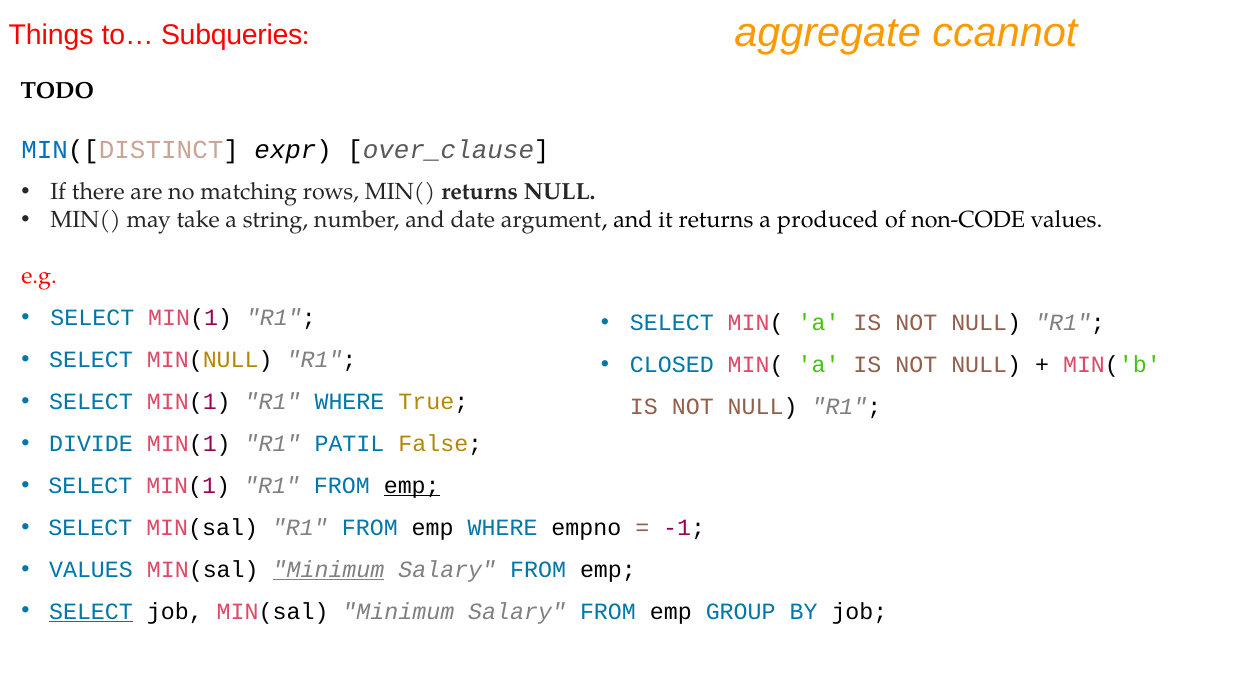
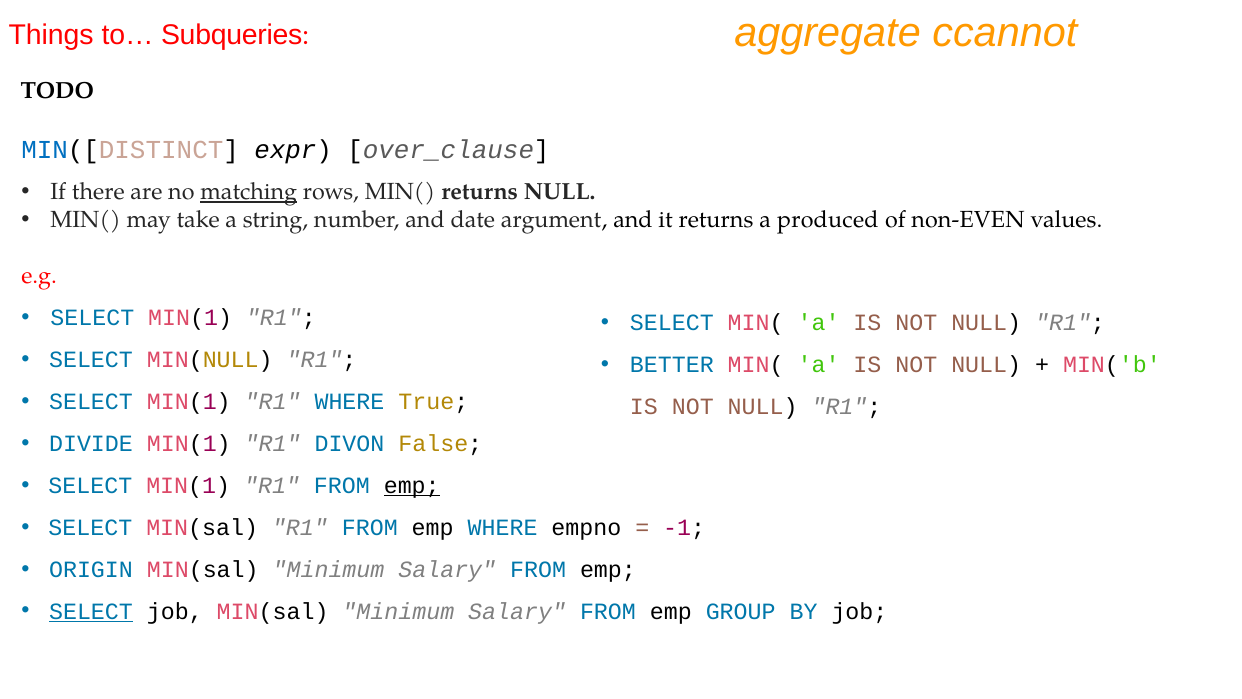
matching underline: none -> present (249, 192)
non-CODE: non-CODE -> non-EVEN (968, 220)
CLOSED: CLOSED -> BETTER (672, 365)
PATIL: PATIL -> DIVON (349, 444)
VALUES: VALUES -> ORIGIN (91, 569)
Minimum underline: present -> none (329, 569)
